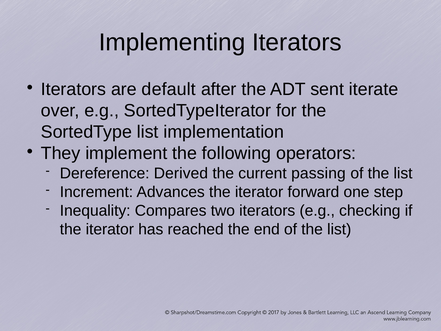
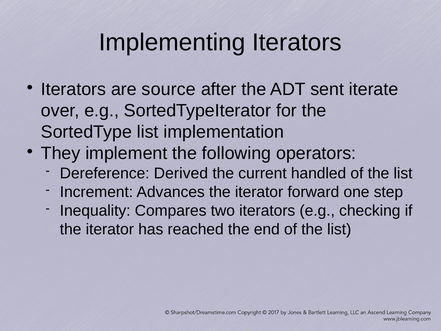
default: default -> source (169, 89)
passing: passing -> handled (319, 173)
